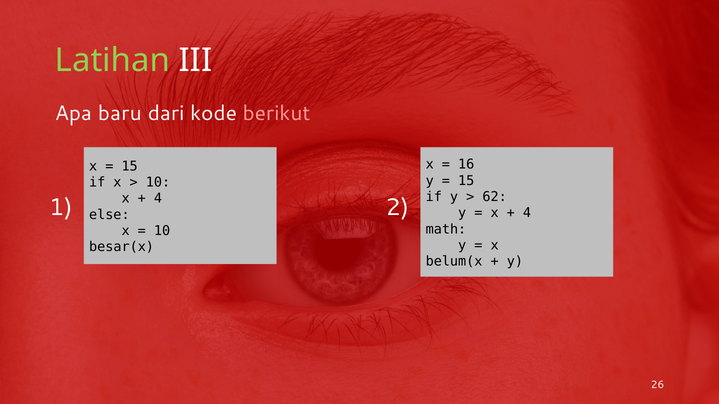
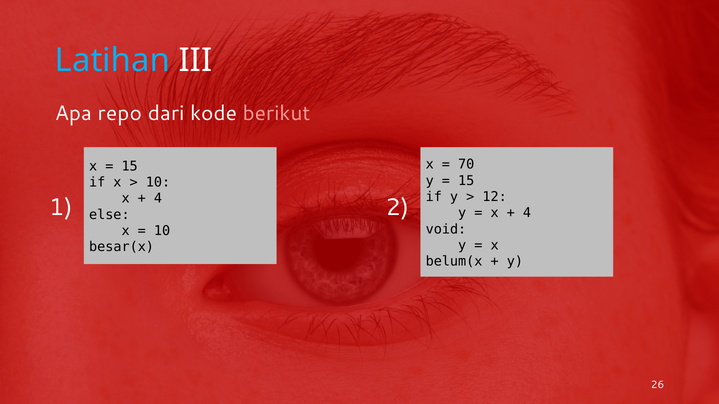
Latihan colour: light green -> light blue (112, 60)
baru: baru -> repo (120, 114)
16: 16 -> 70 (466, 165)
62: 62 -> 12 (495, 197)
math: math -> void (446, 229)
